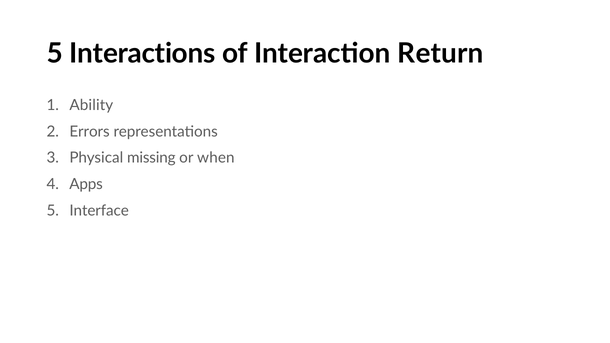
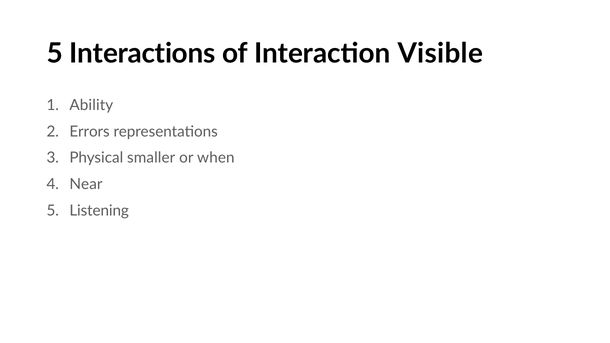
Return: Return -> Visible (440, 53)
missing: missing -> smaller (151, 158)
Apps: Apps -> Near (86, 184)
Interface: Interface -> Listening (99, 211)
